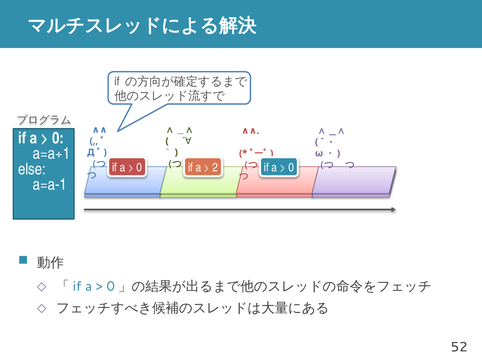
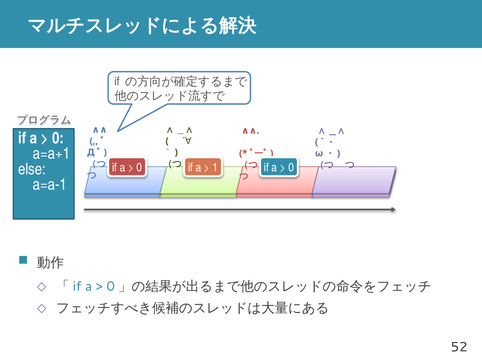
2: 2 -> 1 (215, 167)
